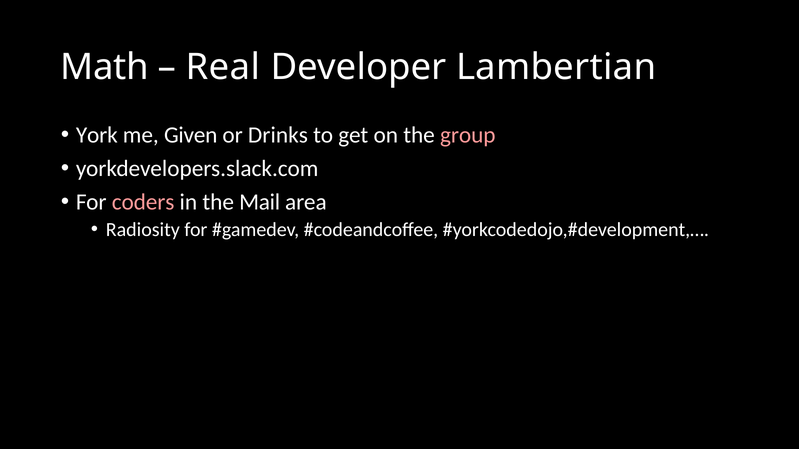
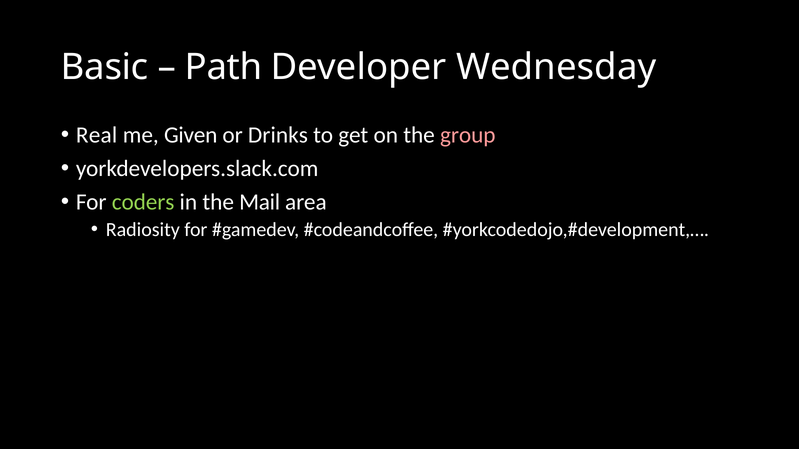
Math: Math -> Basic (105, 67)
Real: Real -> Path (223, 67)
Lambertian: Lambertian -> Wednesday (556, 67)
York: York -> Real (97, 135)
coders colour: pink -> light green (143, 202)
